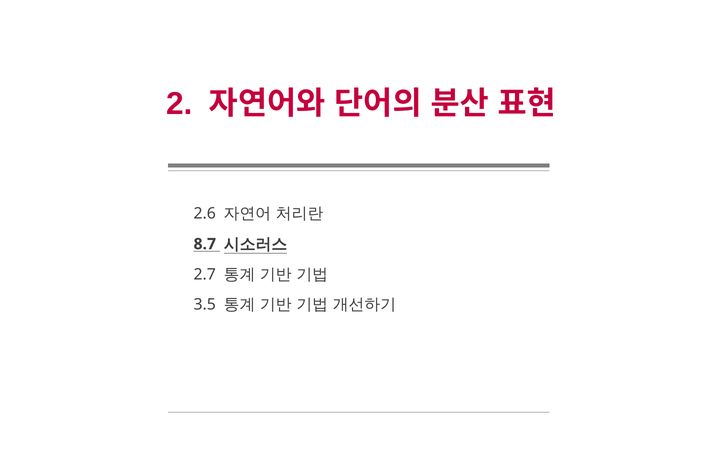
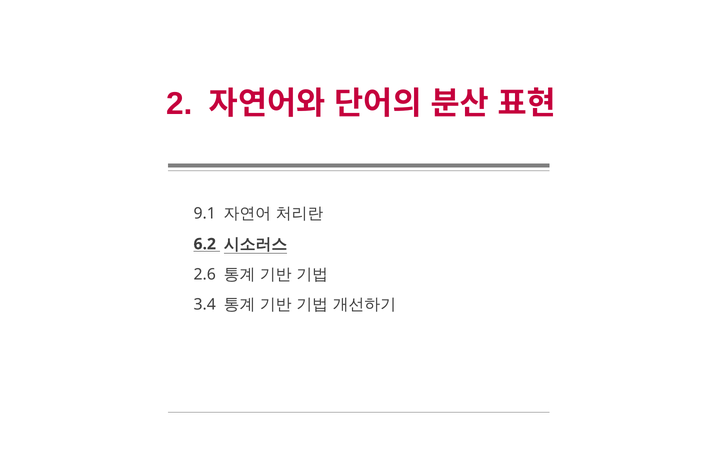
2.6: 2.6 -> 9.1 (205, 214)
8.7: 8.7 -> 6.2 (205, 244)
2.7: 2.7 -> 2.6 (205, 274)
3.5: 3.5 -> 3.4 (205, 305)
